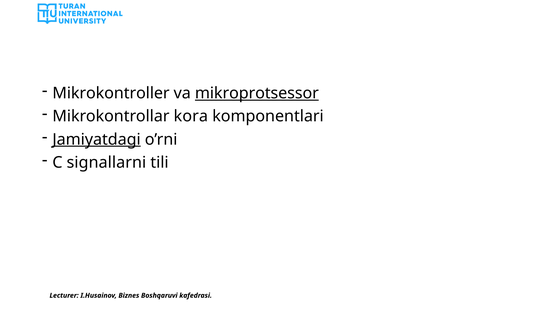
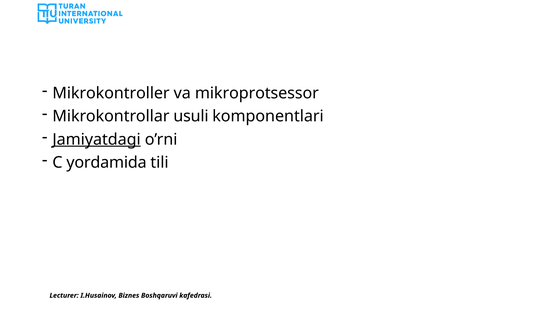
mikroprotsessor underline: present -> none (257, 93)
kora: kora -> usuli (191, 116)
signallarni: signallarni -> yordamida (107, 162)
